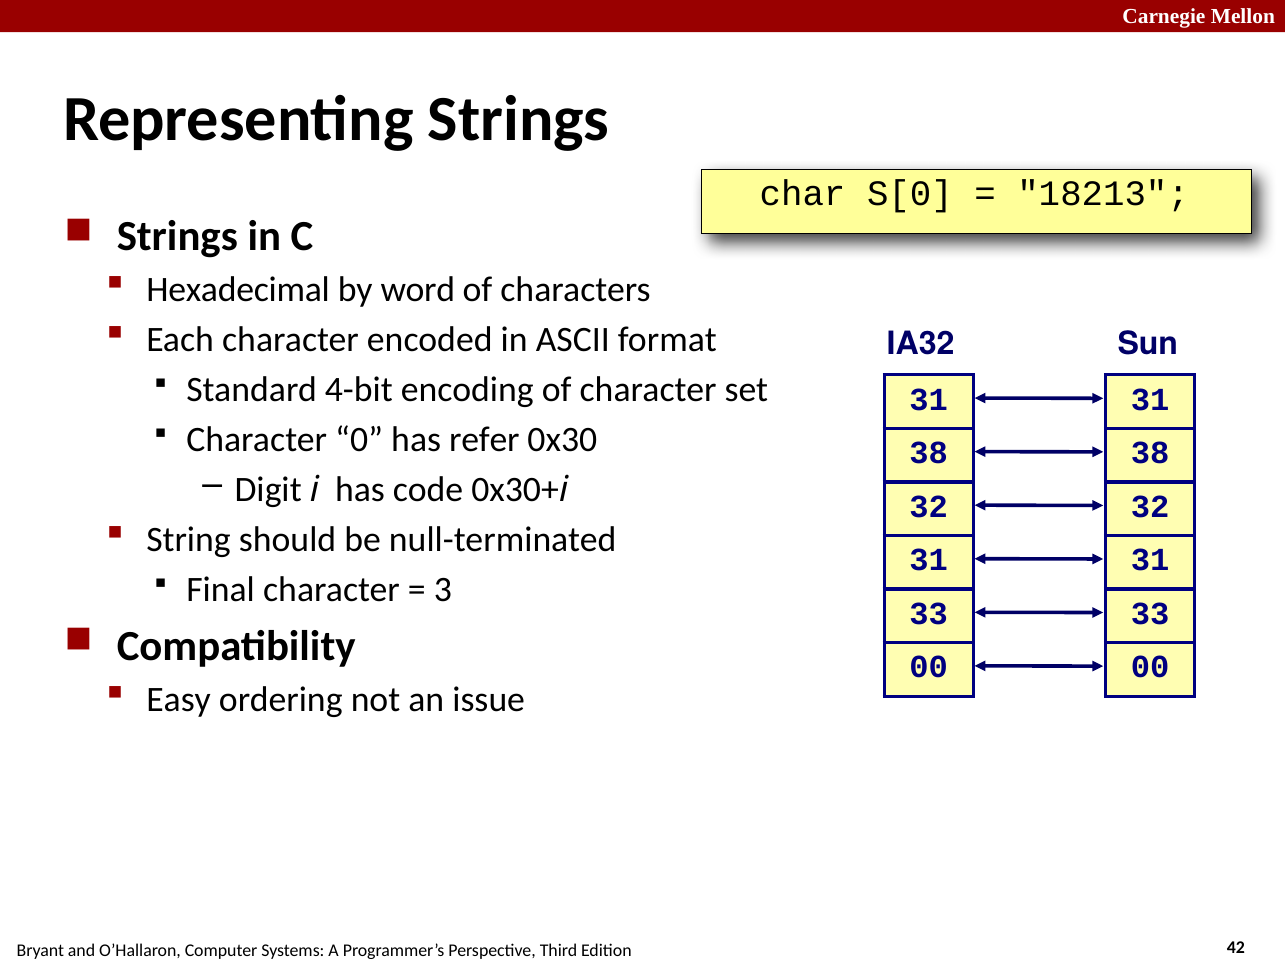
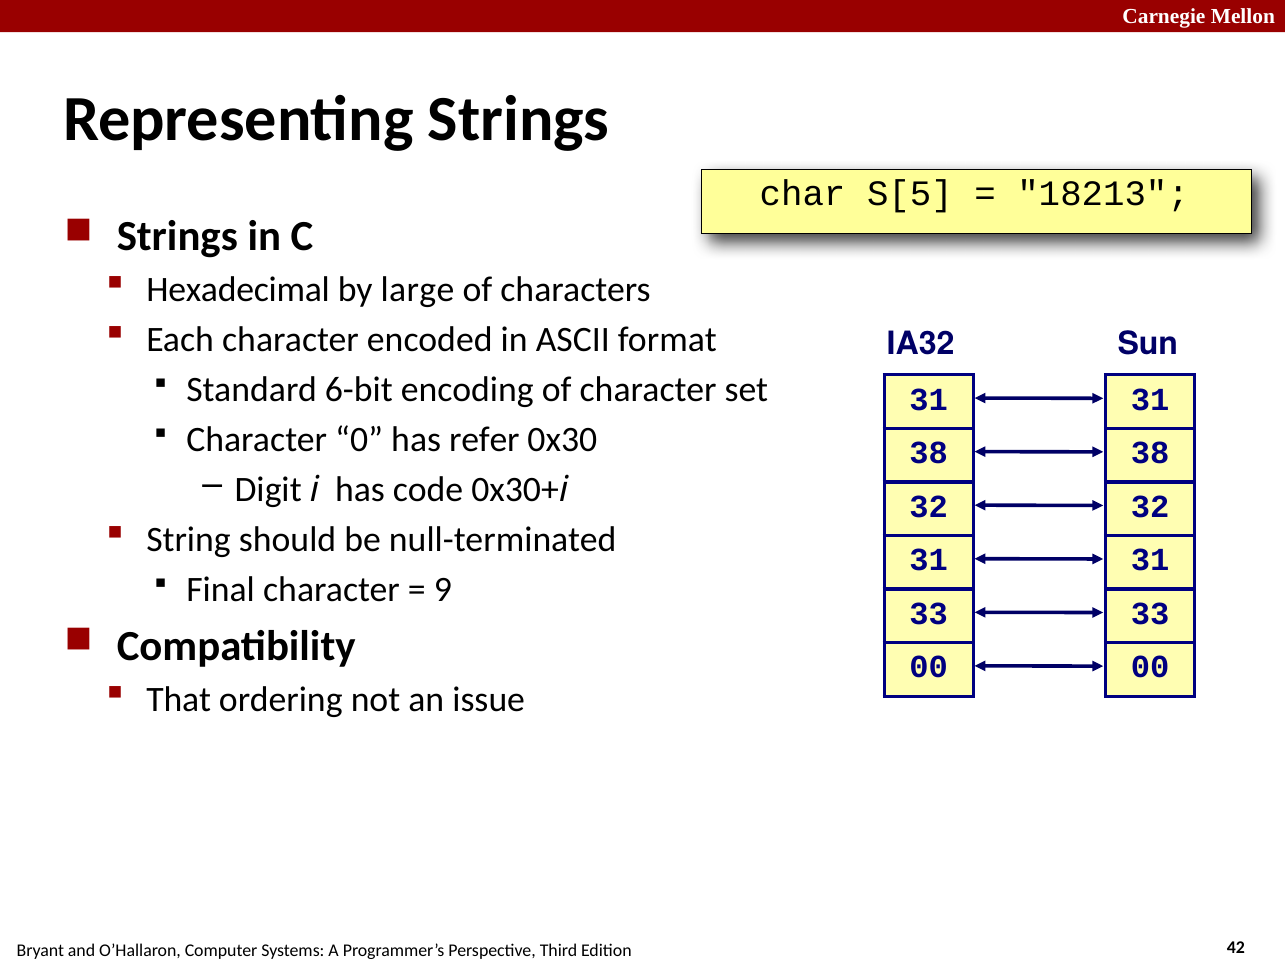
S[0: S[0 -> S[5 (910, 194)
word: word -> large (417, 290)
4-bit: 4-bit -> 6-bit (359, 390)
3: 3 -> 9 (443, 590)
Easy: Easy -> That (179, 700)
